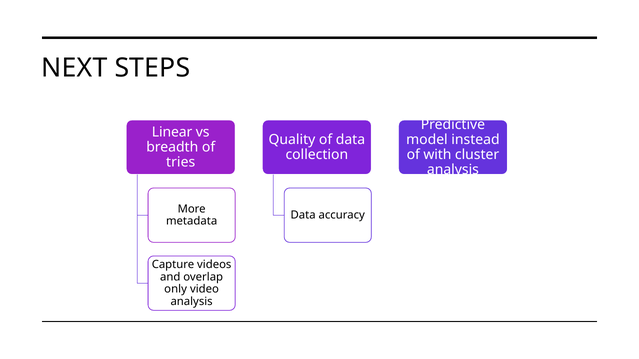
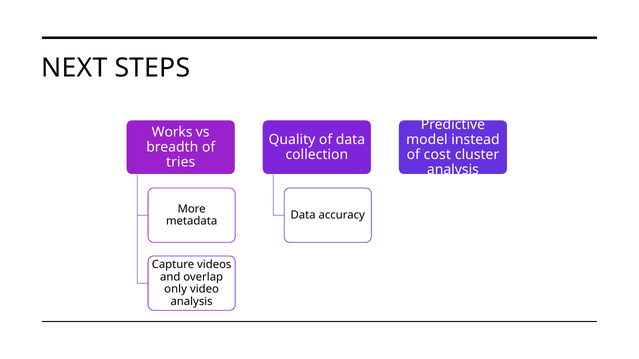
Linear: Linear -> Works (172, 132)
with: with -> cost (437, 155)
